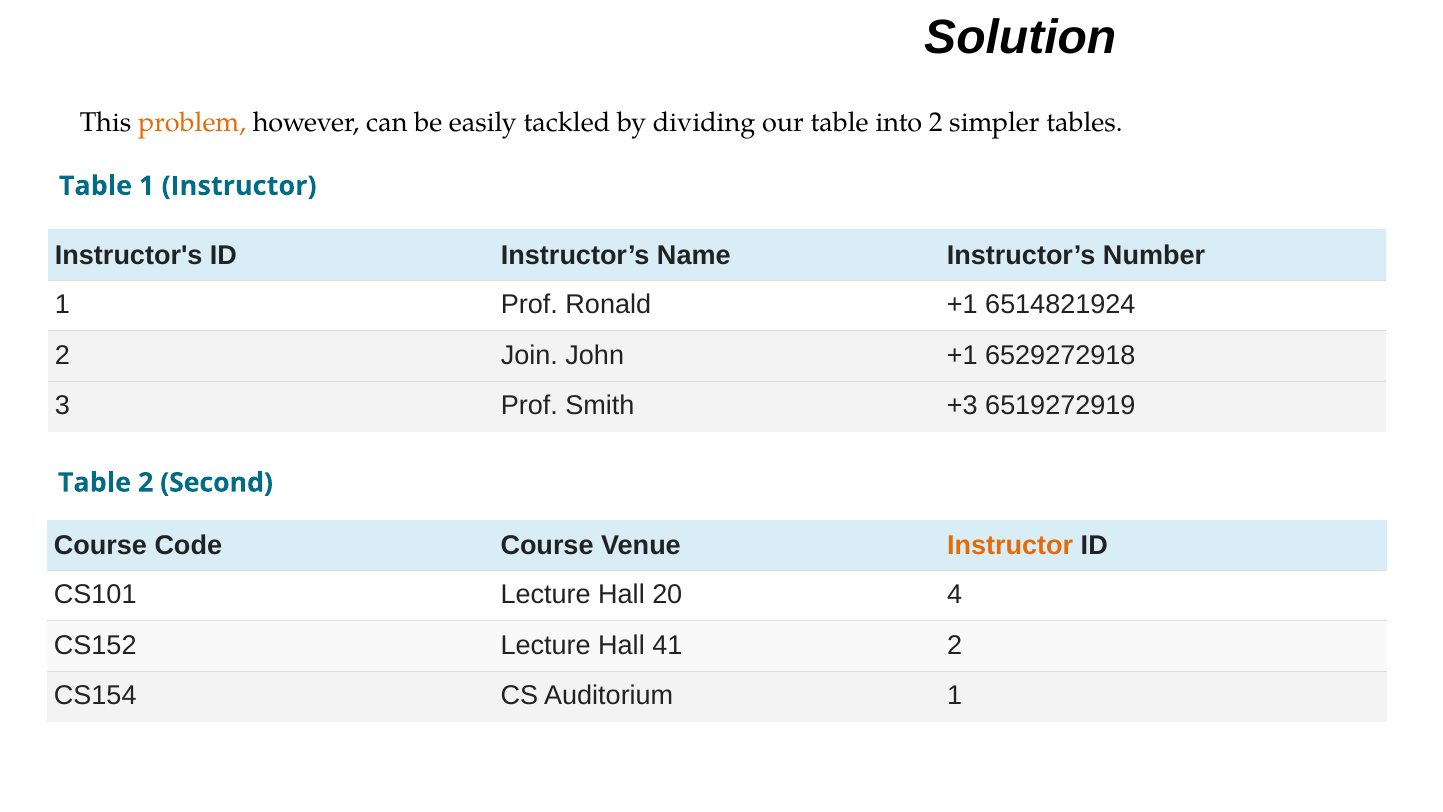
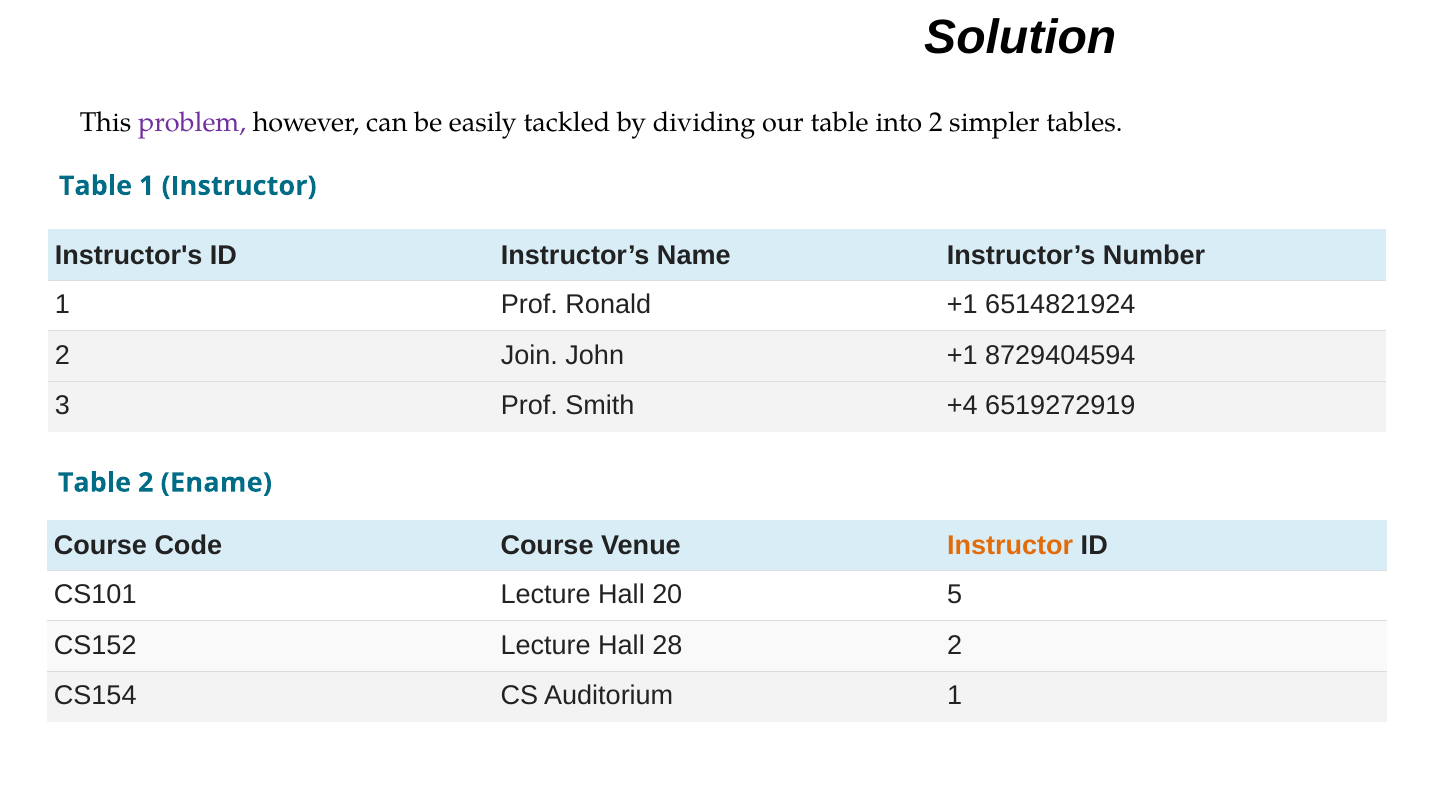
problem colour: orange -> purple (192, 123)
6529272918: 6529272918 -> 8729404594 (1060, 355)
+3: +3 -> +4 (962, 405)
Second: Second -> Ename (216, 482)
4: 4 -> 5 (955, 595)
41: 41 -> 28 (667, 645)
